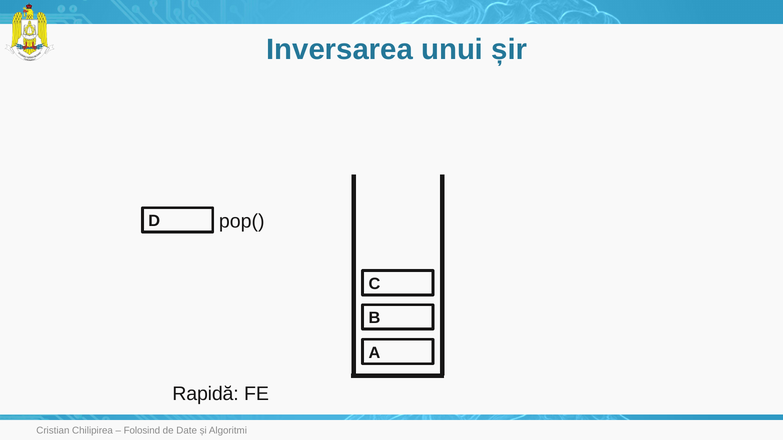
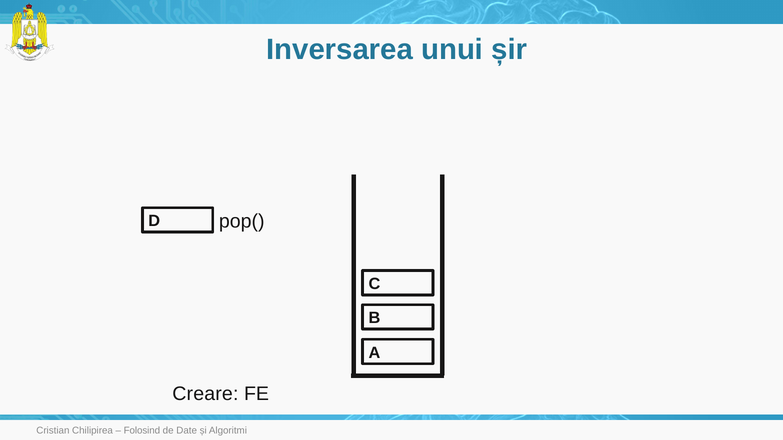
Rapidă: Rapidă -> Creare (205, 394)
